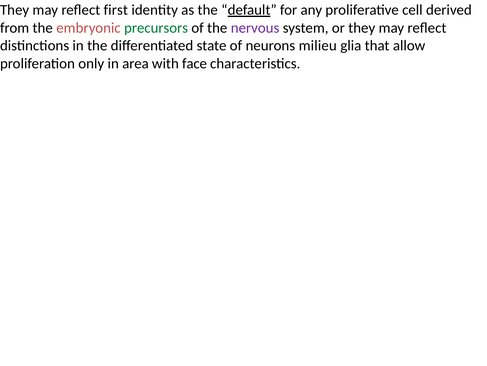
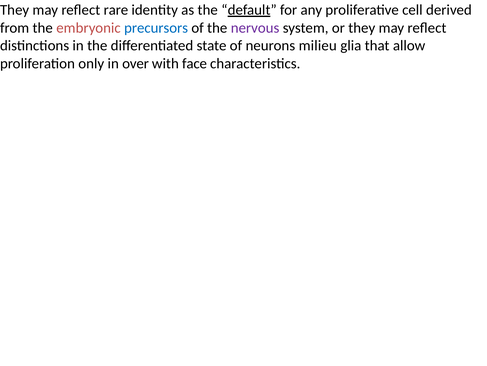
first: first -> rare (116, 10)
precursors colour: green -> blue (156, 28)
area: area -> over (136, 64)
